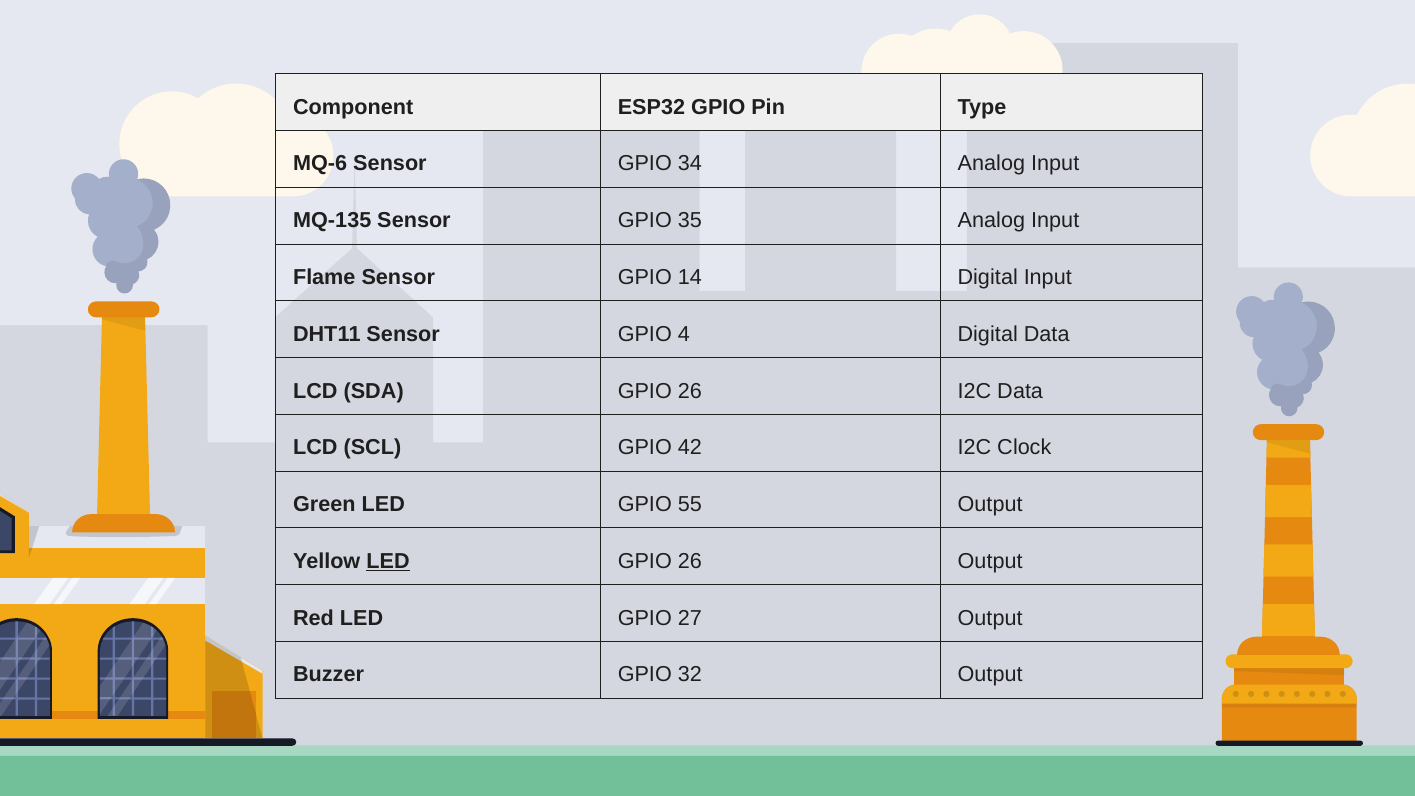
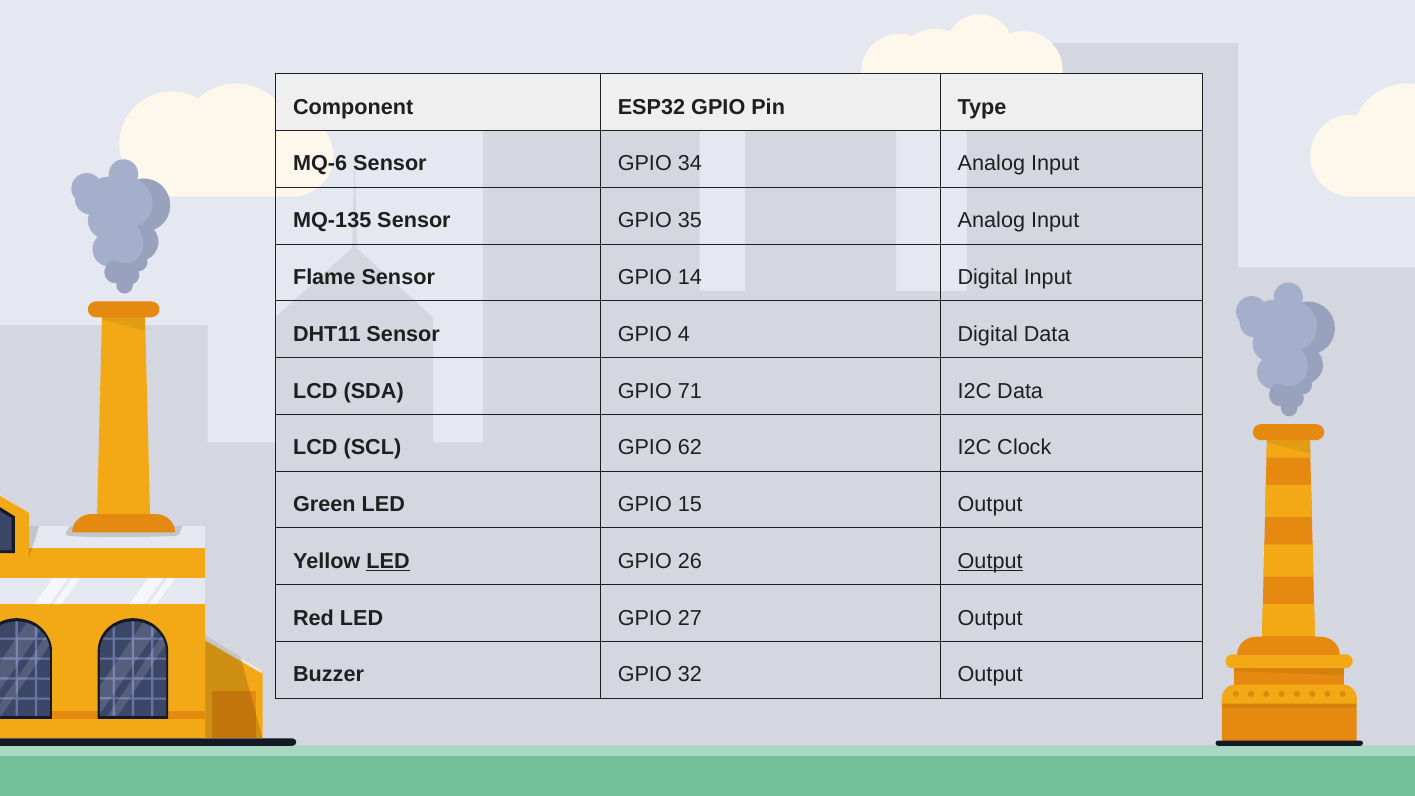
SDA GPIO 26: 26 -> 71 (690, 391)
42: 42 -> 62 (690, 448)
55: 55 -> 15 (690, 504)
Output underline: none -> present (990, 561)
